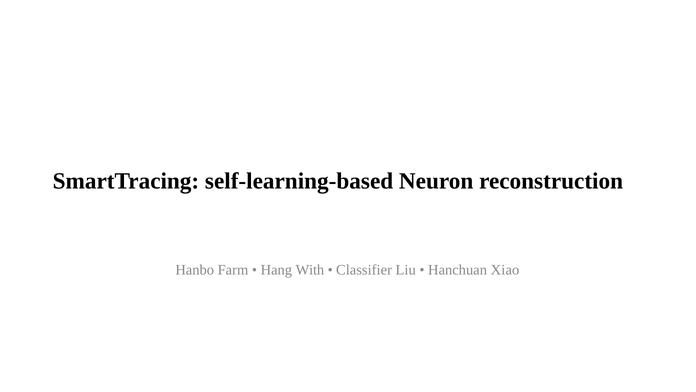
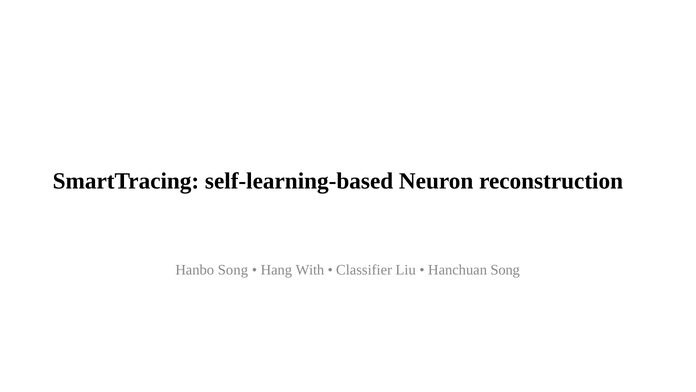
Hanbo Farm: Farm -> Song (233, 270)
Hanchuan Xiao: Xiao -> Song (505, 270)
